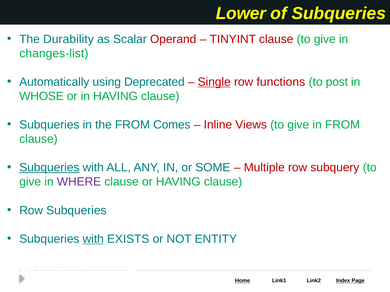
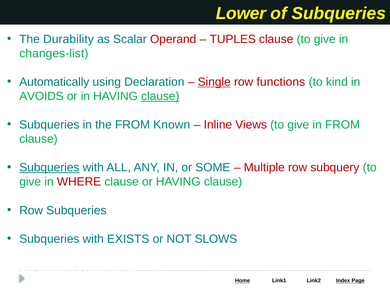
TINYINT: TINYINT -> TUPLES (233, 39)
Deprecated: Deprecated -> Declaration (154, 82)
post: post -> kind (337, 82)
WHOSE: WHOSE -> AVOIDS (41, 96)
clause underline: none -> present (160, 96)
Comes: Comes -> Known (172, 125)
WHERE colour: purple -> red (79, 182)
with underline: present -> none (93, 239)
ENTITY: ENTITY -> SLOWS (216, 239)
